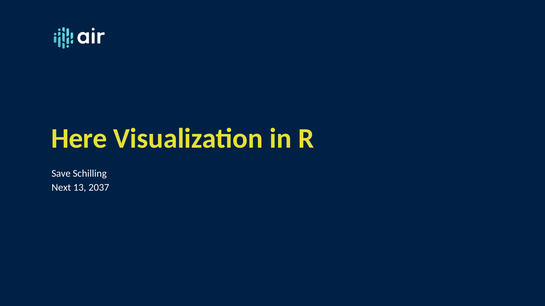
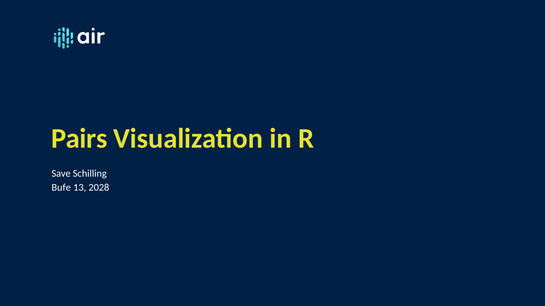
Here: Here -> Pairs (79, 139)
Next: Next -> Bufe (61, 188)
2037: 2037 -> 2028 (99, 188)
